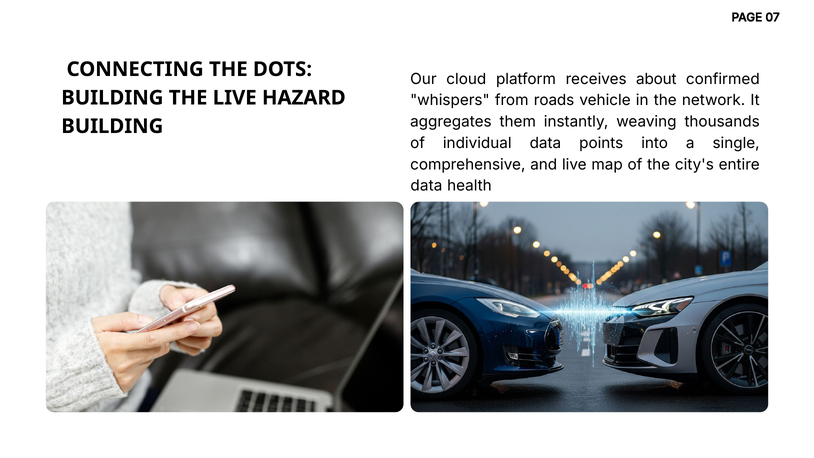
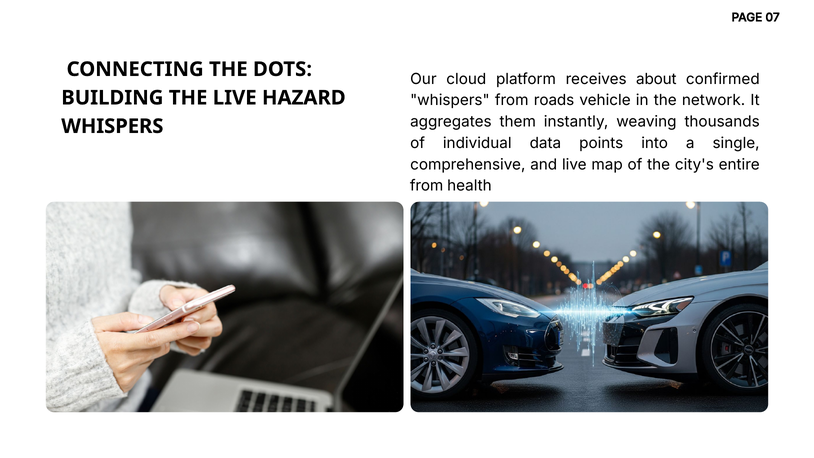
BUILDING: BUILDING -> WHISPERS (112, 126)
data: data -> from (427, 186)
